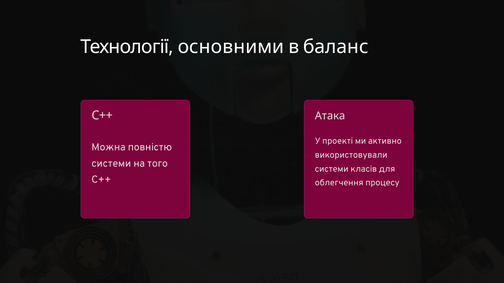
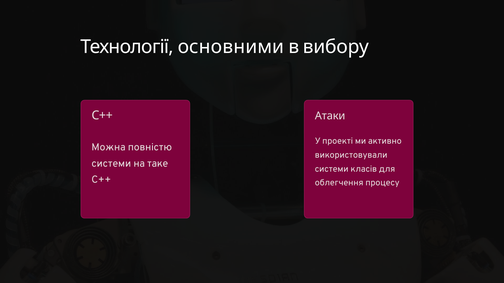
баланс: баланс -> вибору (336, 47)
Атака: Атака -> Атаки (330, 116)
того: того -> таке (158, 164)
